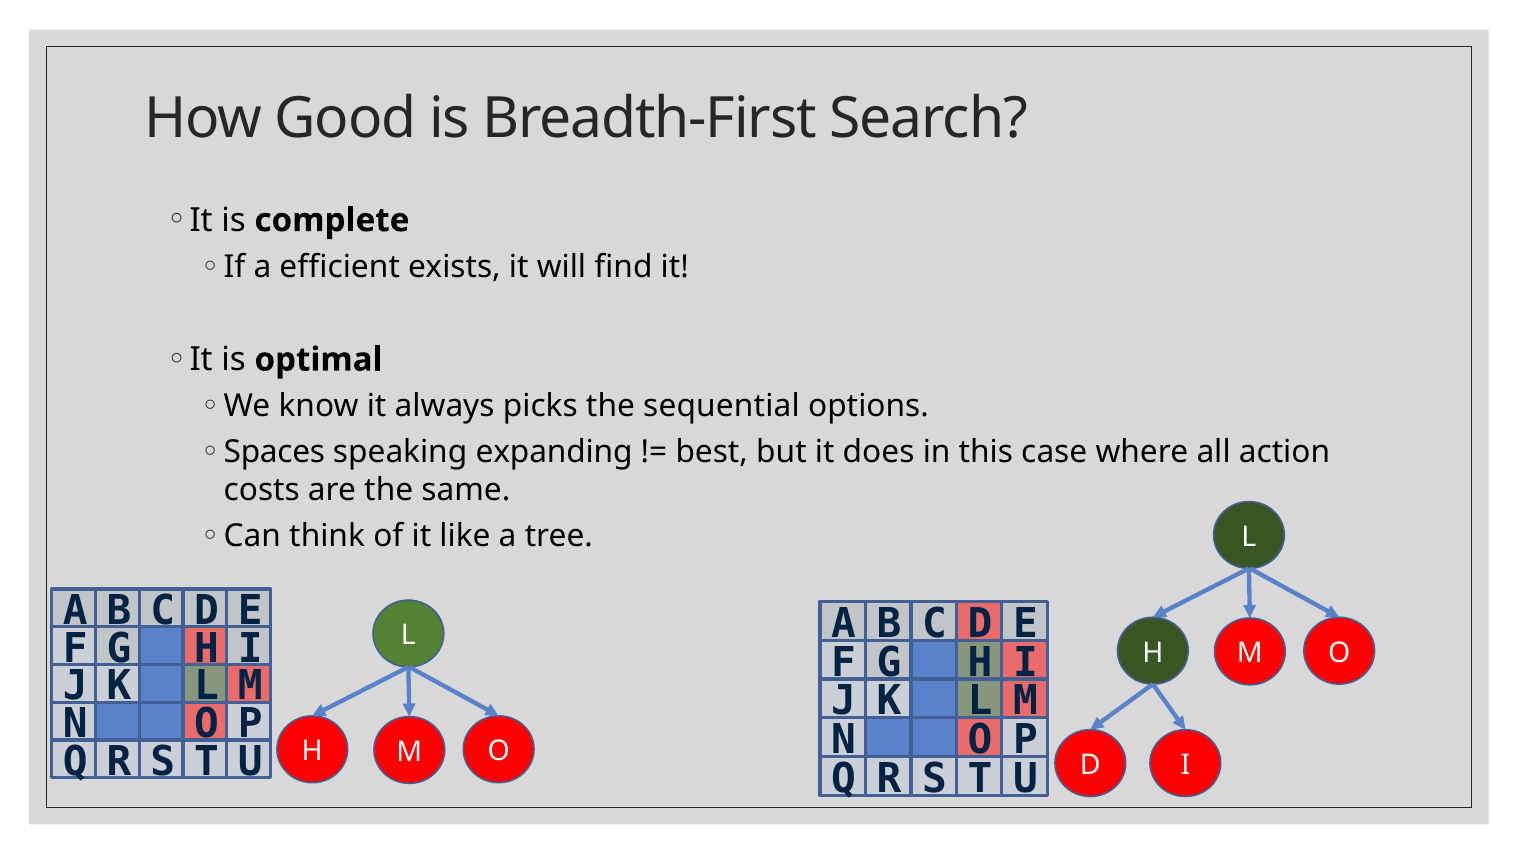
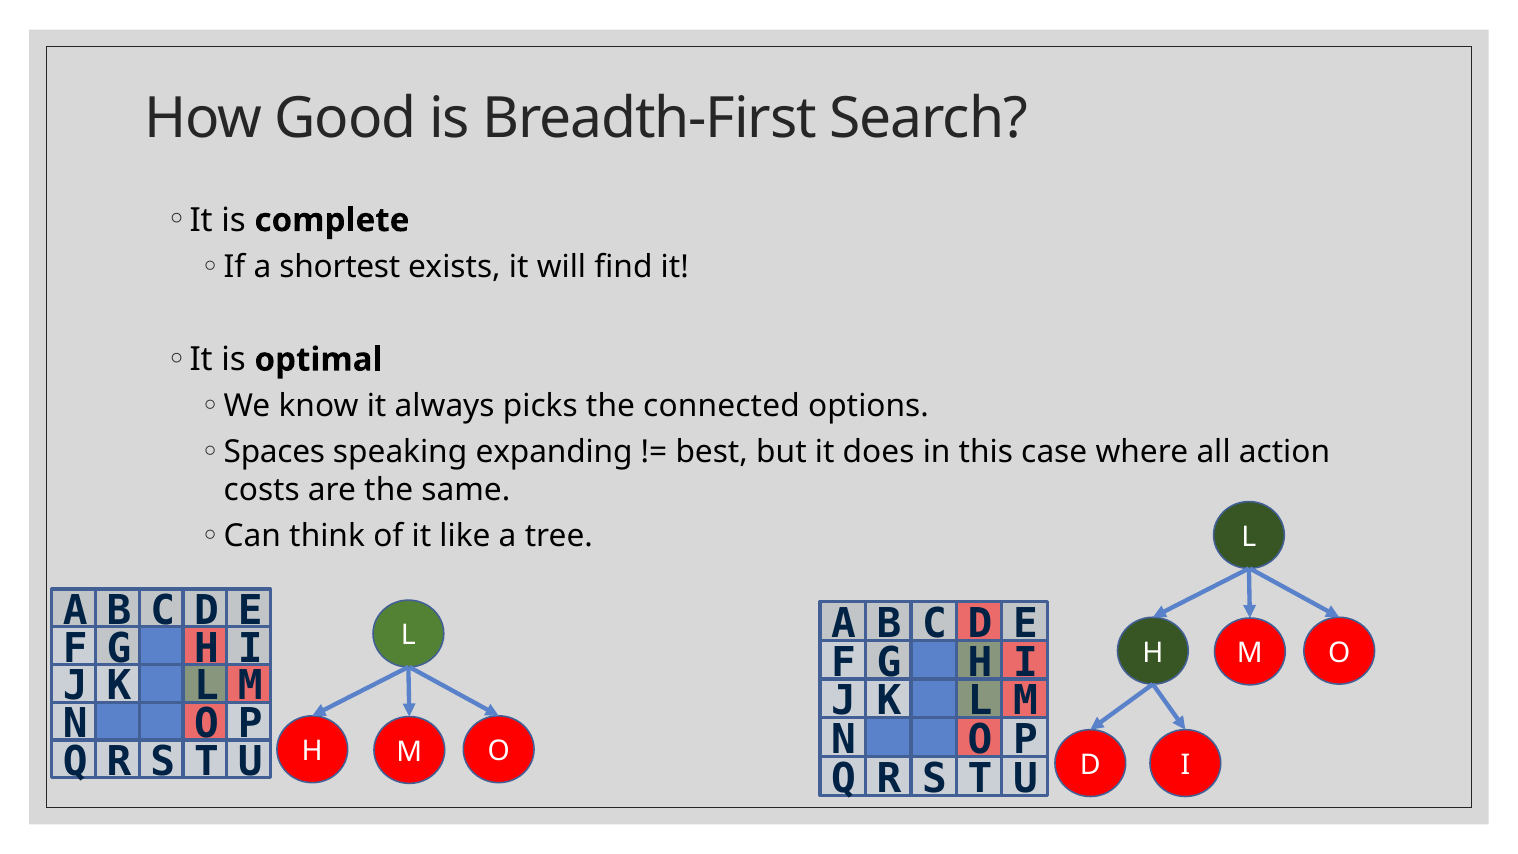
efficient: efficient -> shortest (340, 267)
sequential: sequential -> connected (722, 406)
